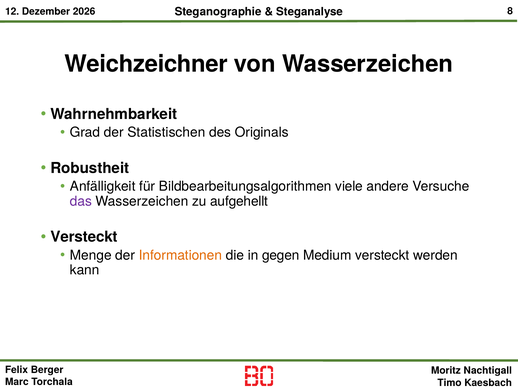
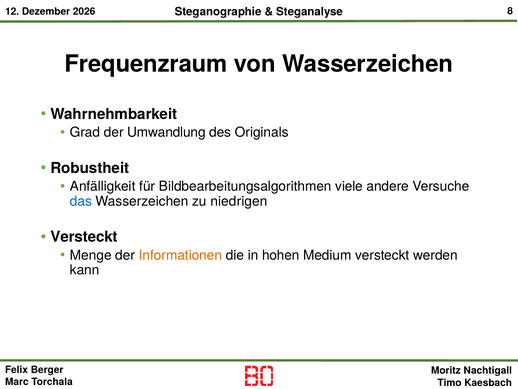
Weichzeichner: Weichzeichner -> Frequenzraum (146, 64)
Statistischen: Statistischen -> Umwandlung (166, 132)
das colour: purple -> blue (81, 201)
aufgehellt: aufgehellt -> niedrigen (239, 201)
gegen: gegen -> hohen (281, 255)
